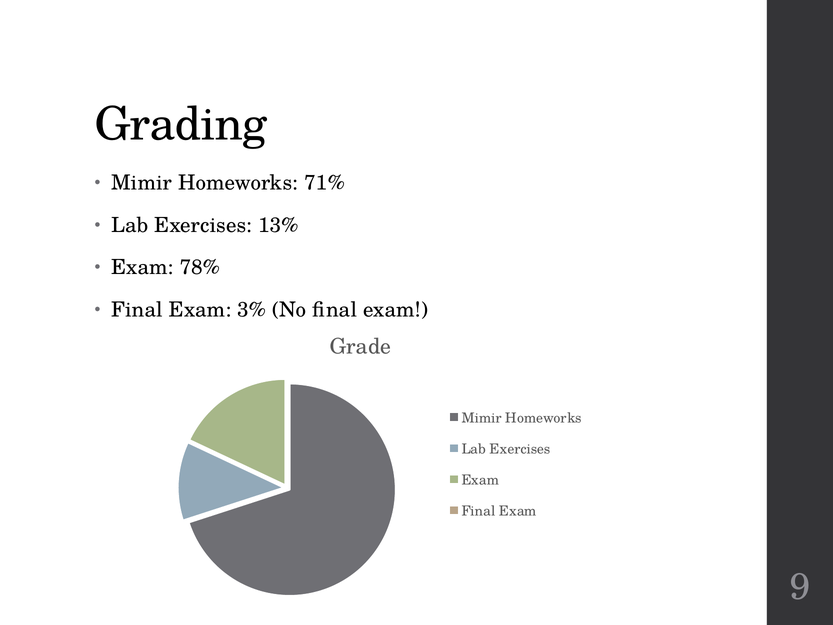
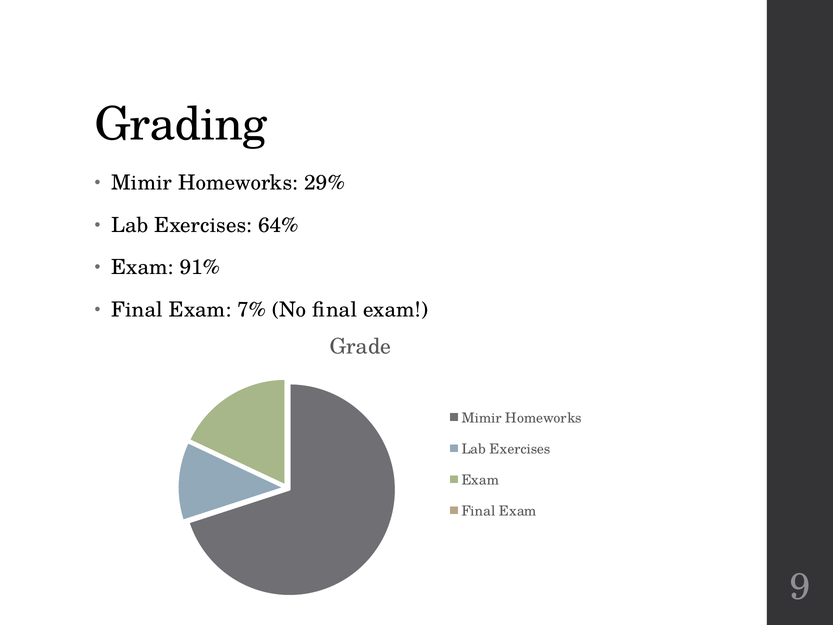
71%: 71% -> 29% (325, 183)
13%: 13% -> 64% (278, 225)
78%: 78% -> 91% (200, 267)
3%: 3% -> 7% (252, 310)
